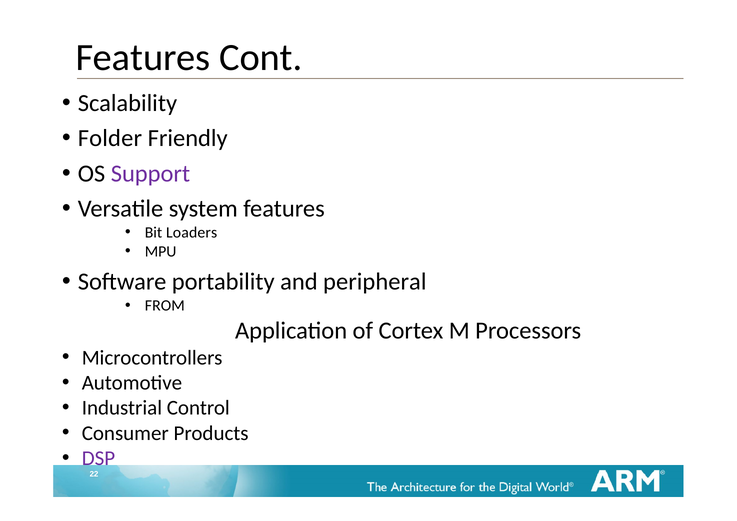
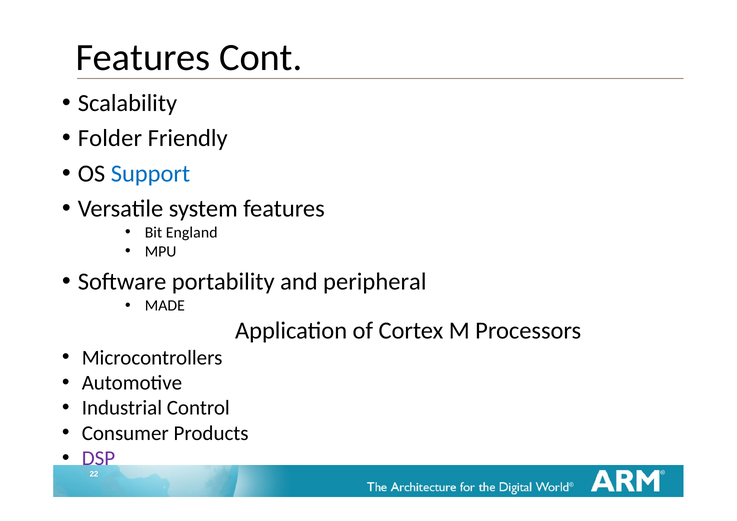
Support colour: purple -> blue (150, 173)
Loaders: Loaders -> England (192, 233)
FROM: FROM -> MADE (165, 306)
